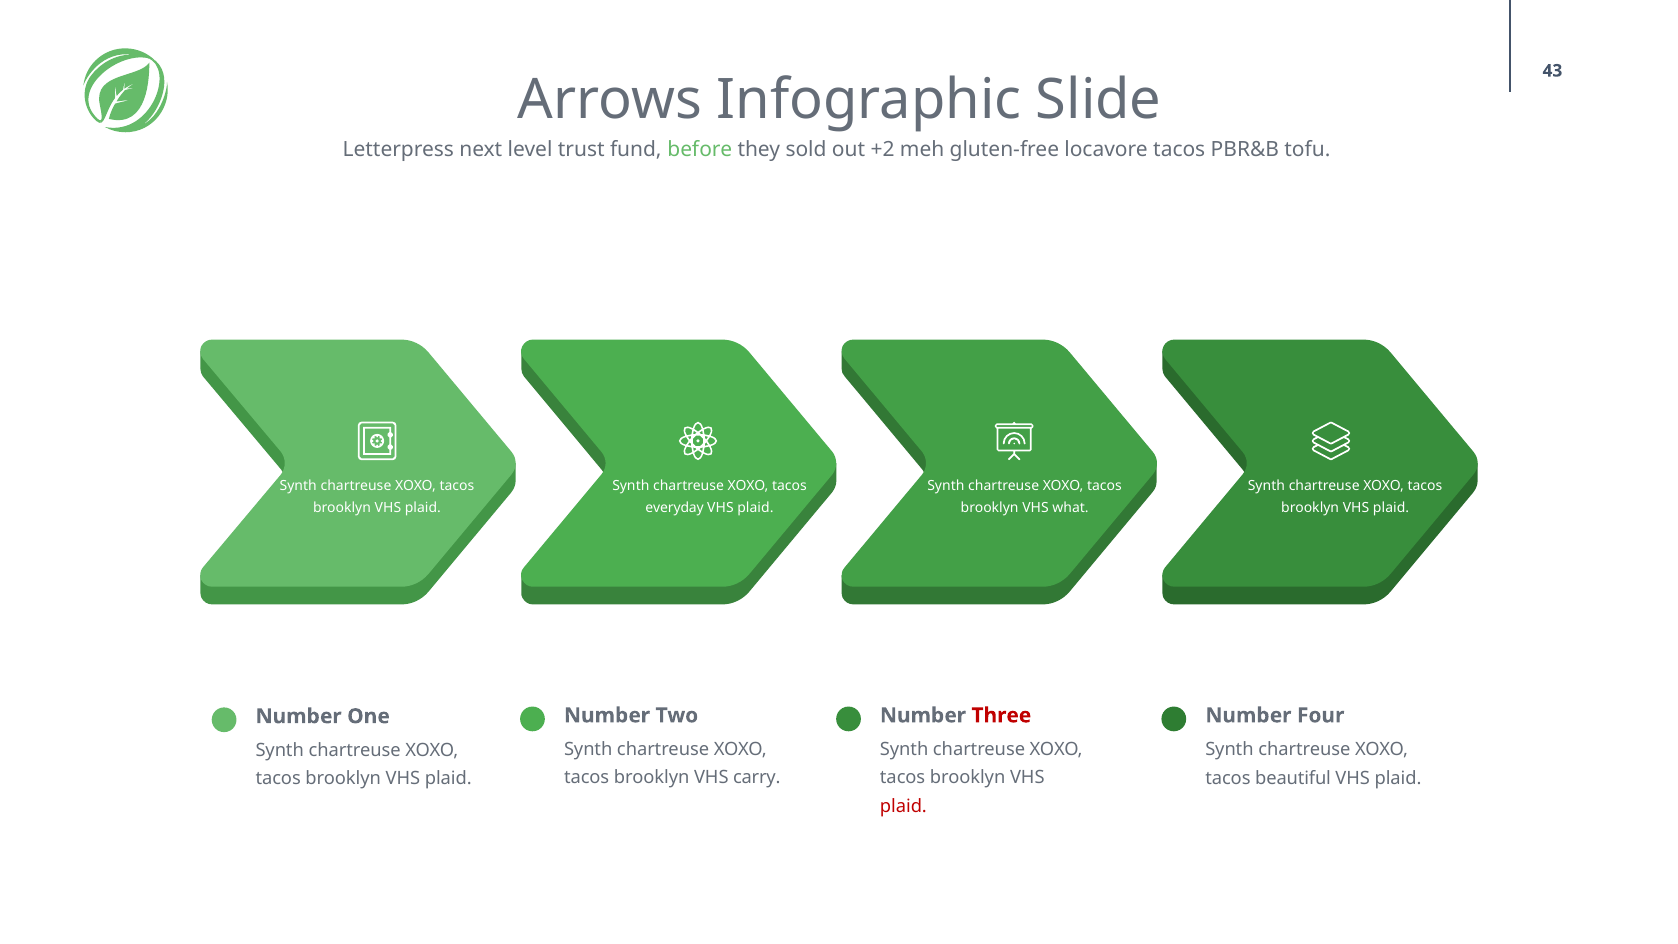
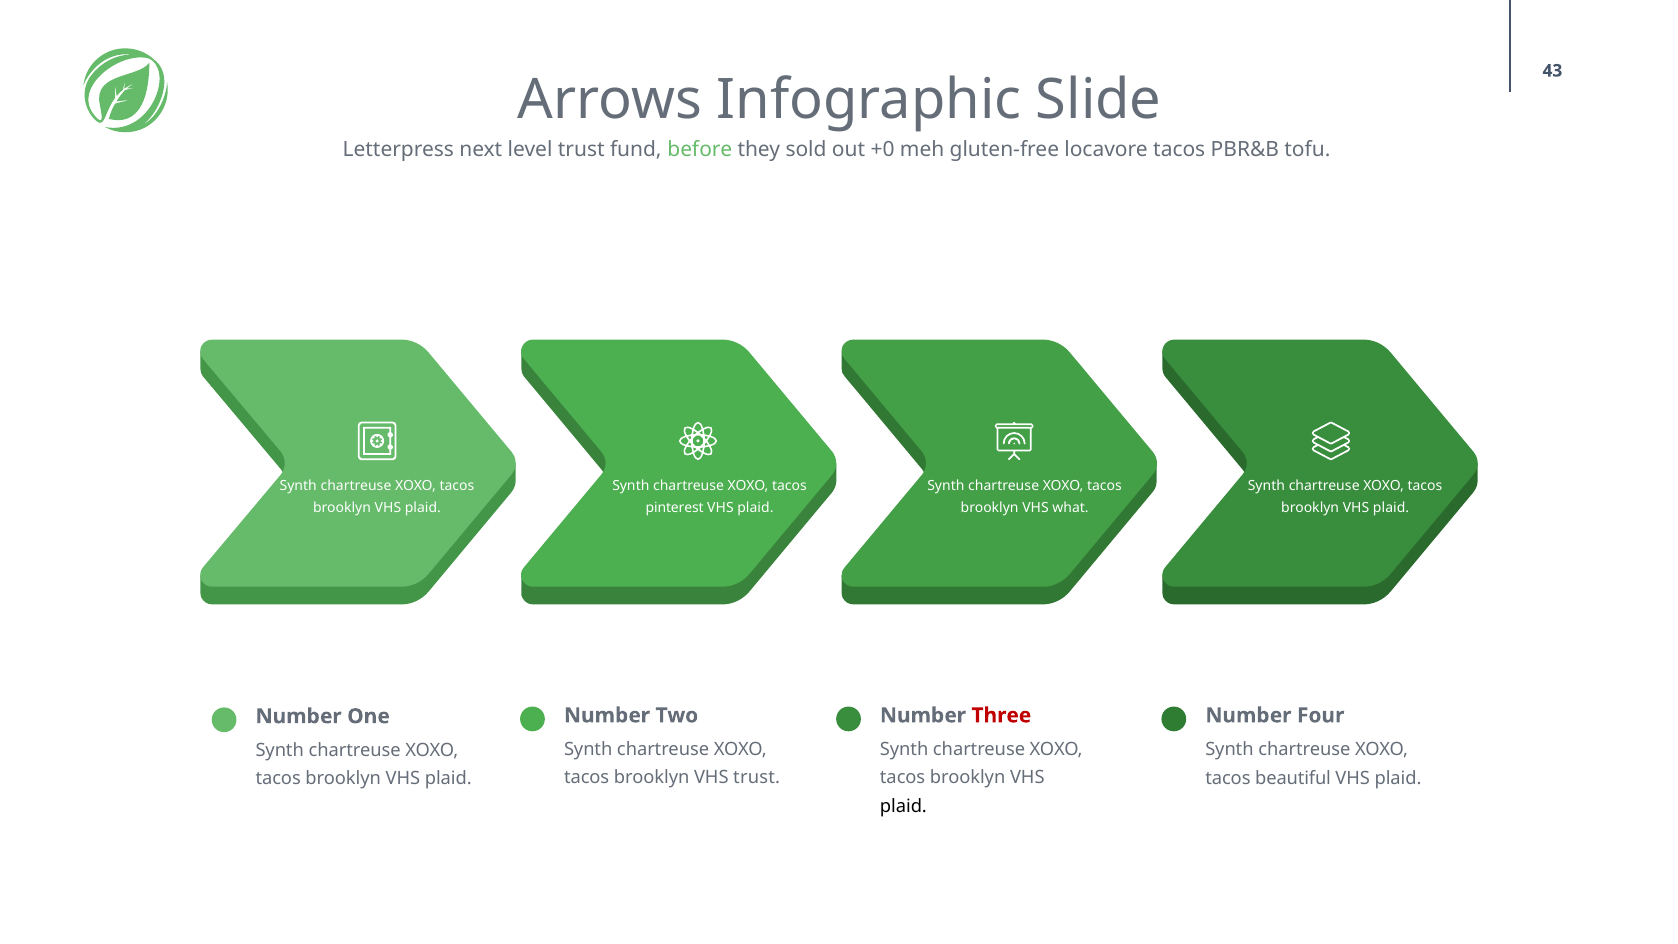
+2: +2 -> +0 (883, 149)
everyday: everyday -> pinterest (675, 508)
VHS carry: carry -> trust (757, 778)
plaid colour: red -> black (903, 806)
